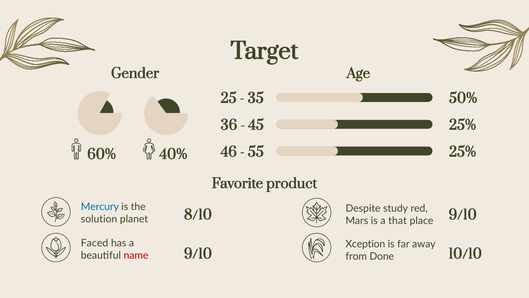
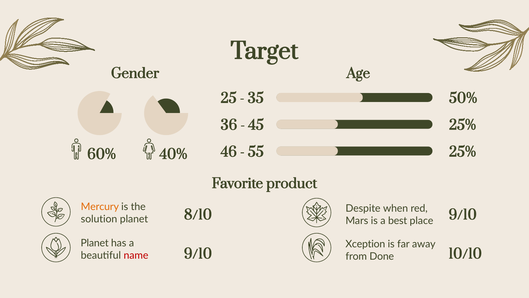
Mercury colour: blue -> orange (100, 207)
study: study -> when (396, 208)
that: that -> best (398, 220)
Faced: Faced -> Planet (95, 243)
